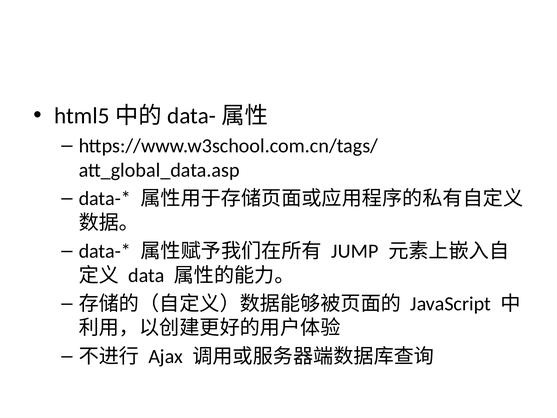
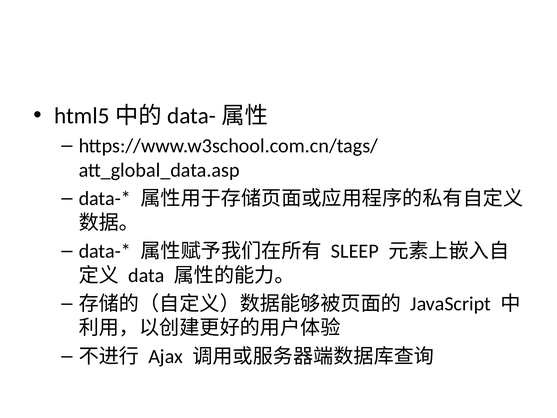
JUMP: JUMP -> SLEEP (355, 251)
